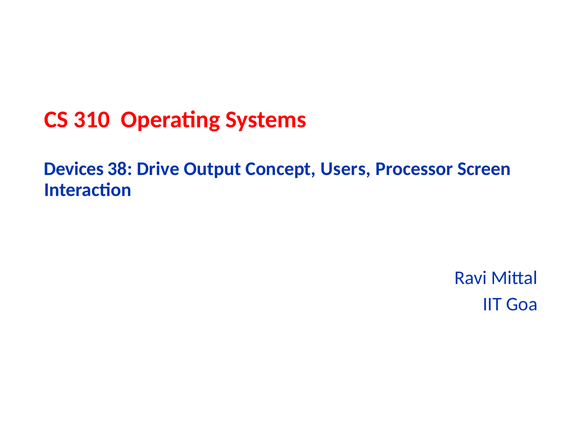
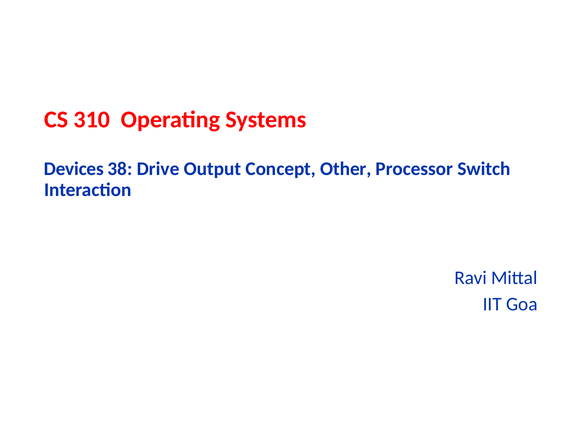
Users: Users -> Other (346, 169)
Screen: Screen -> Switch (484, 169)
